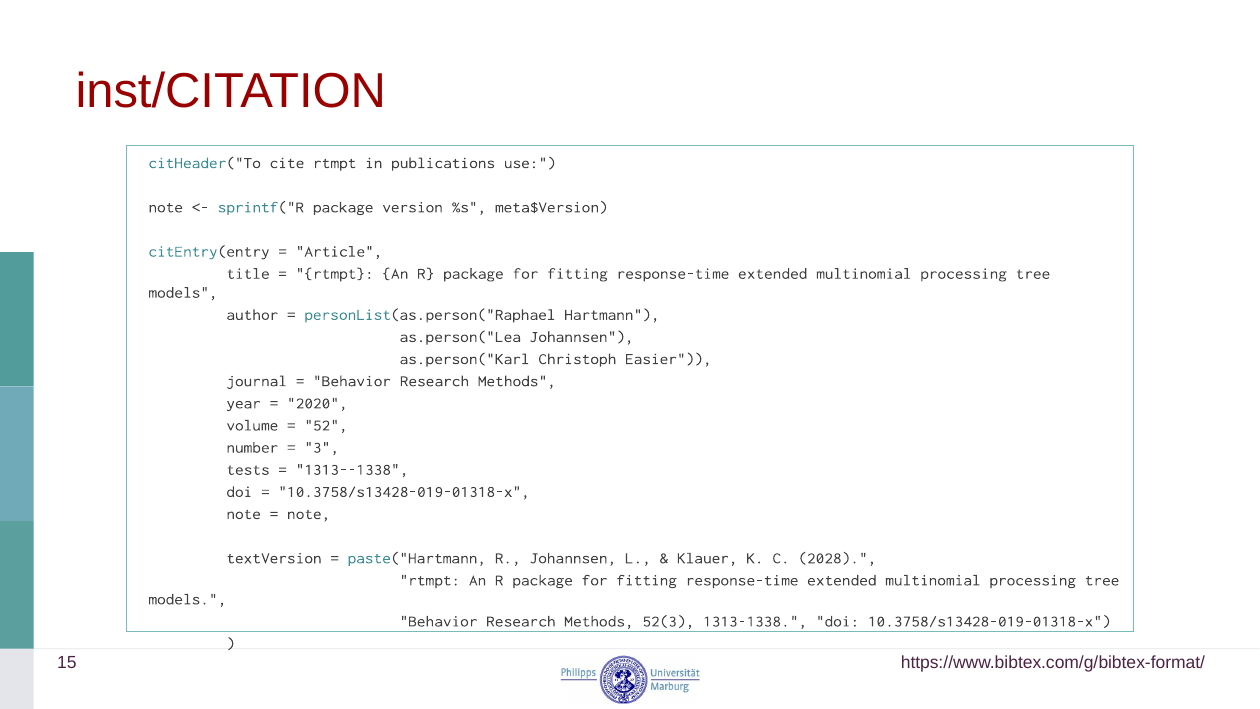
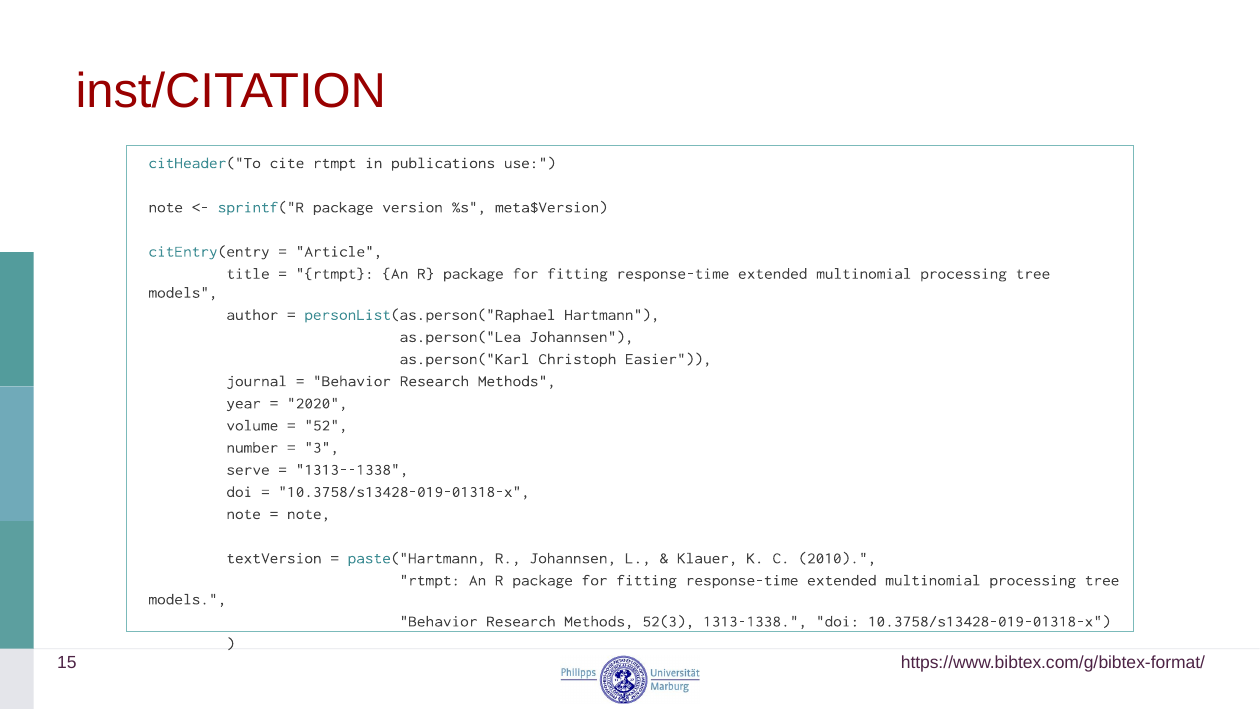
tests: tests -> serve (248, 469)
2028: 2028 -> 2010 (837, 558)
